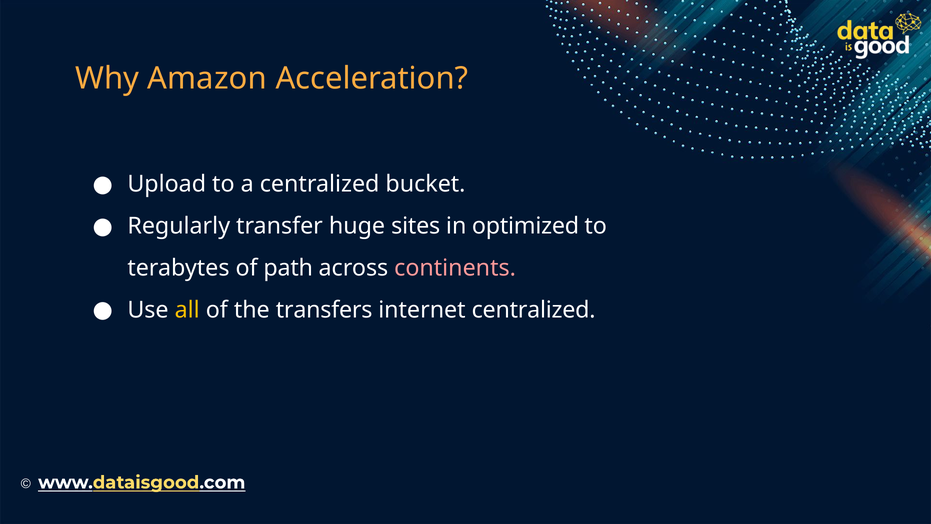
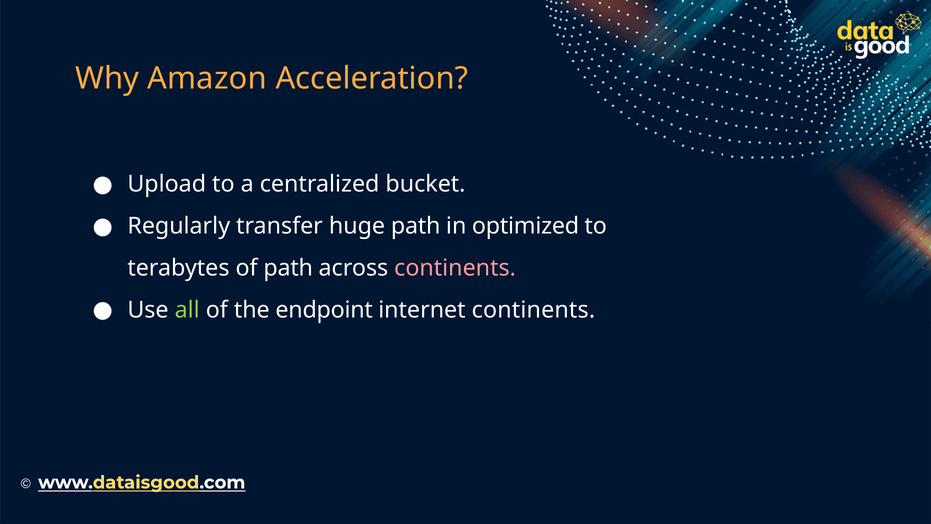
huge sites: sites -> path (416, 226)
all colour: yellow -> light green (187, 310)
transfers: transfers -> endpoint (324, 310)
internet centralized: centralized -> continents (533, 310)
